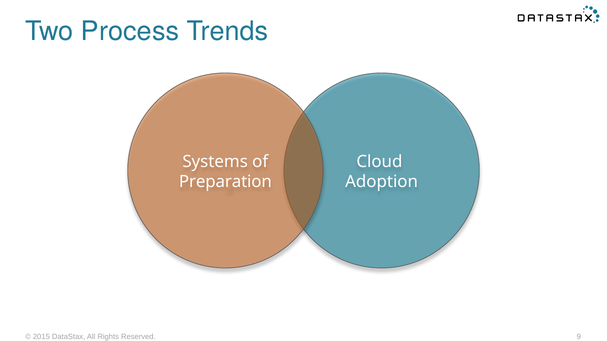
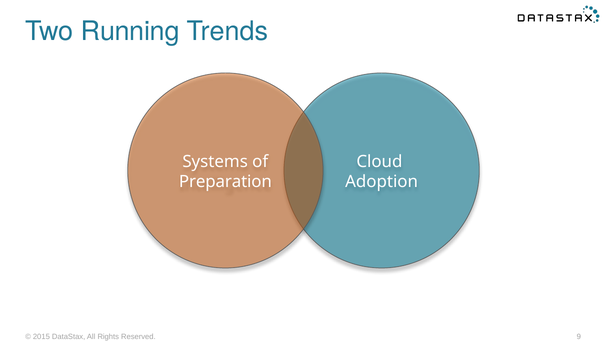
Process: Process -> Running (130, 31)
